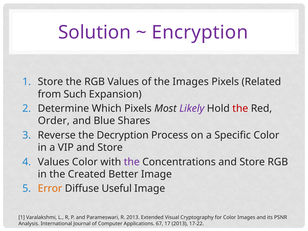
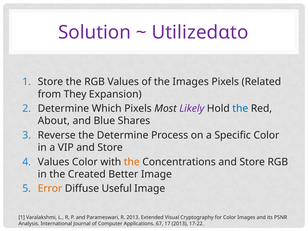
Encryption: Encryption -> Utilizedαto (200, 32)
Such: Such -> They (75, 94)
the colour: red -> blue (240, 109)
Order: Order -> About (54, 121)
the Decryption: Decryption -> Determine (123, 135)
the colour: purple -> orange (132, 162)
